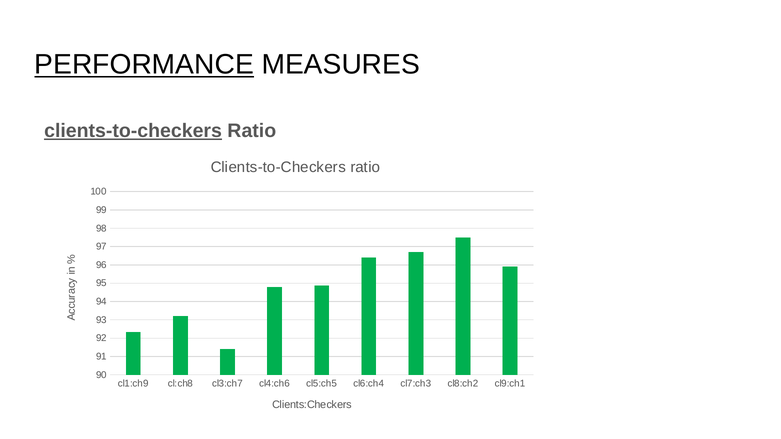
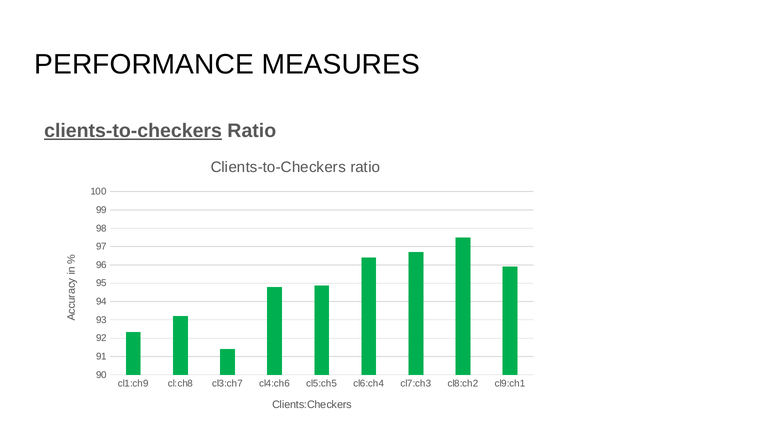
PERFORMANCE underline: present -> none (144, 65)
